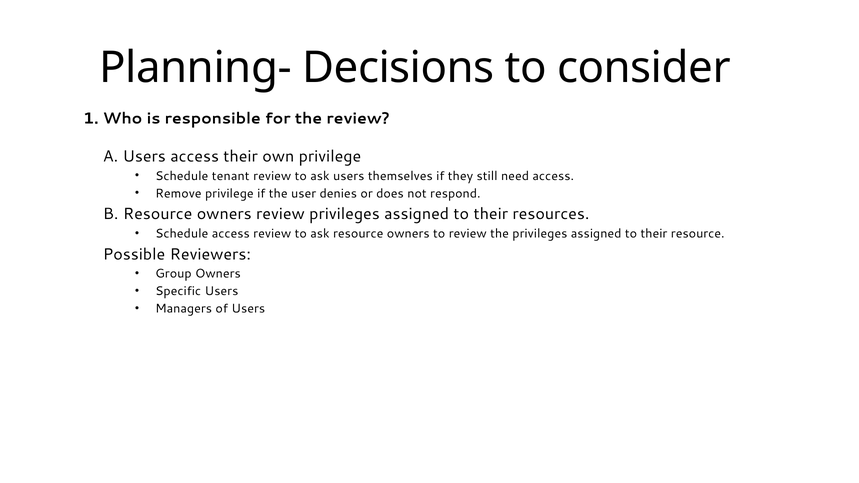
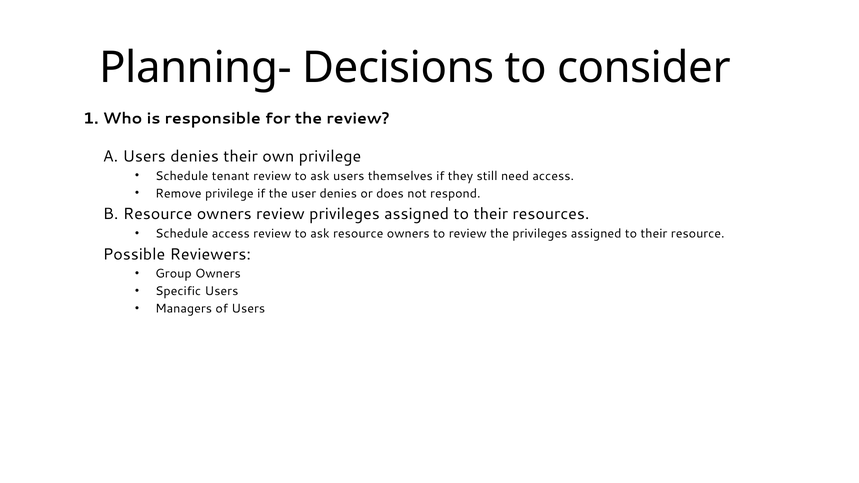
Users access: access -> denies (195, 157)
